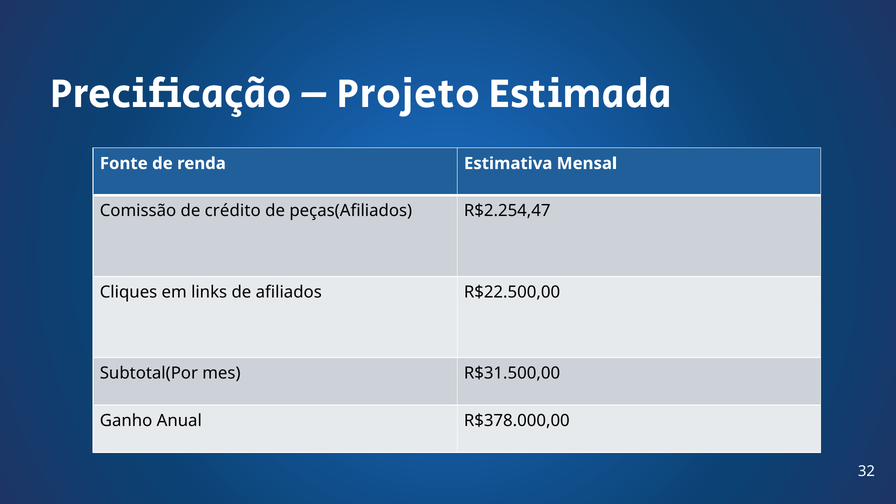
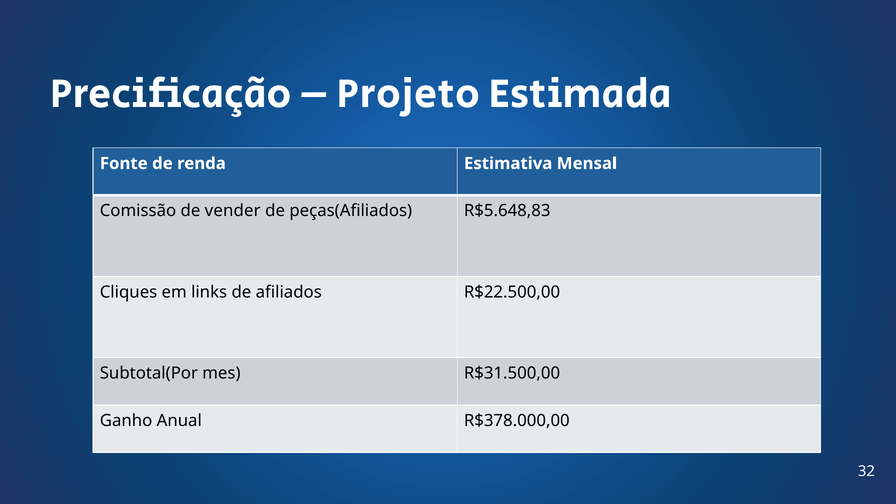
crédito: crédito -> vender (233, 211)
R$2.254,47: R$2.254,47 -> R$5.648,83 (507, 211)
